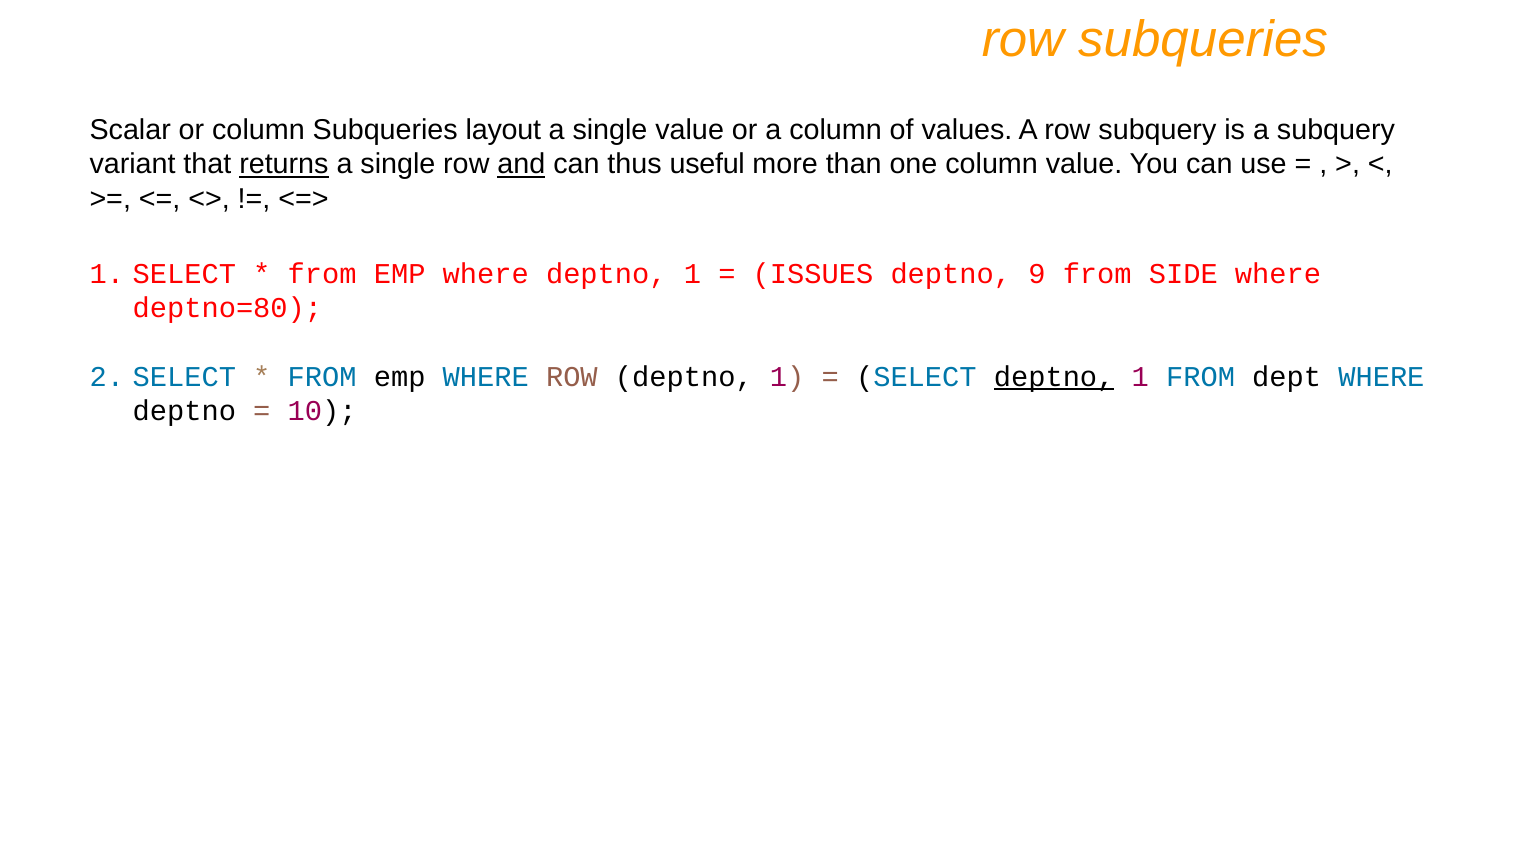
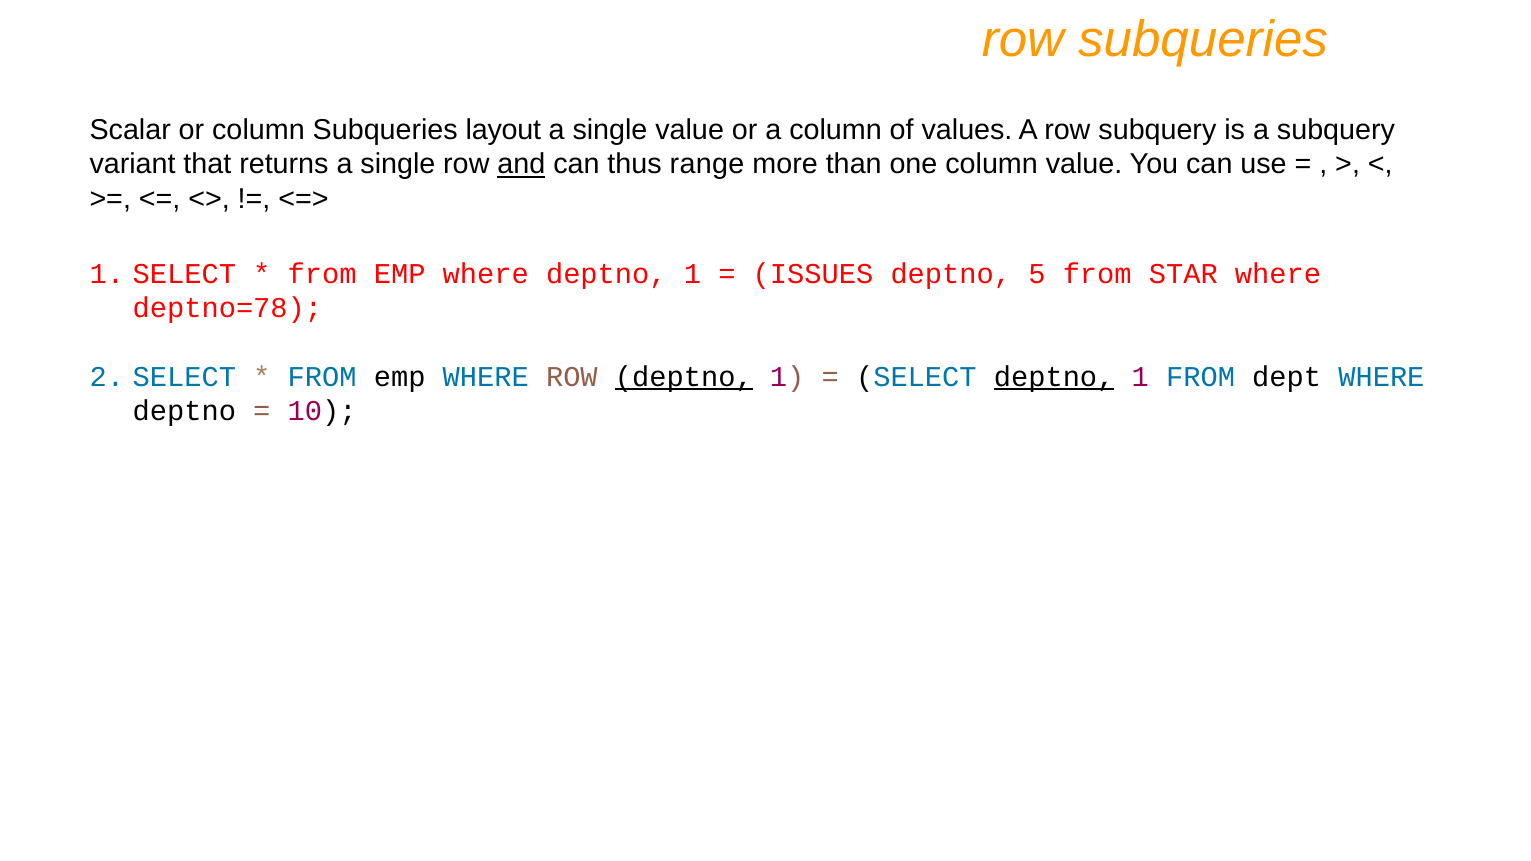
returns underline: present -> none (284, 165)
useful: useful -> range (707, 165)
9: 9 -> 5 (1037, 274)
SIDE: SIDE -> STAR (1183, 274)
deptno=80: deptno=80 -> deptno=78 (227, 308)
deptno underline: none -> present (684, 377)
